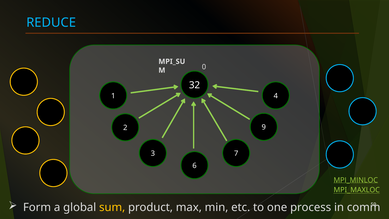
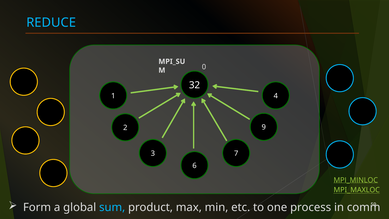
sum colour: yellow -> light blue (112, 207)
